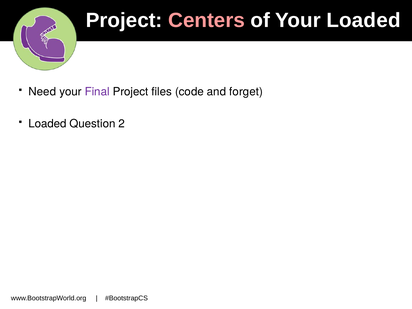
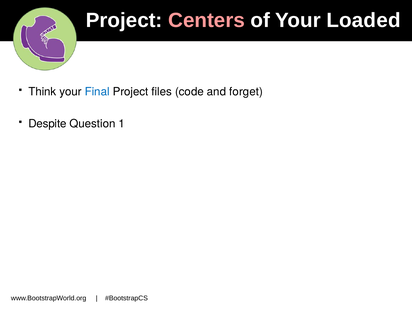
Need: Need -> Think (42, 92)
Final colour: purple -> blue (97, 92)
Loaded: Loaded -> Despite (47, 124)
2: 2 -> 1 (122, 124)
